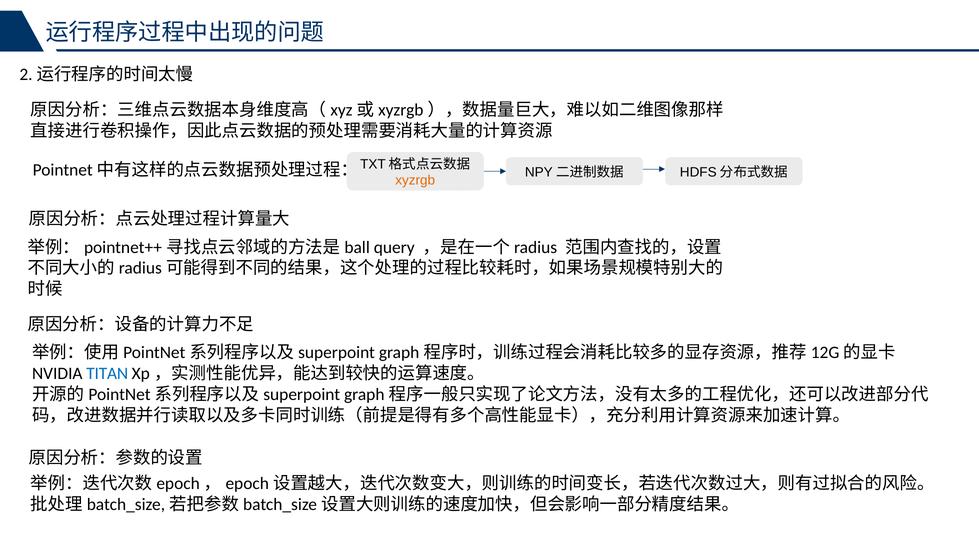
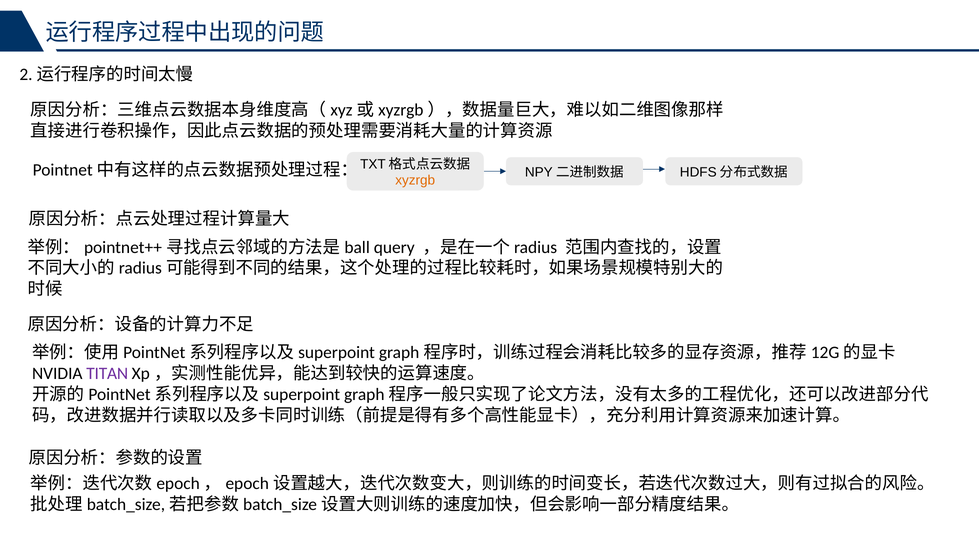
TITAN colour: blue -> purple (107, 373)
